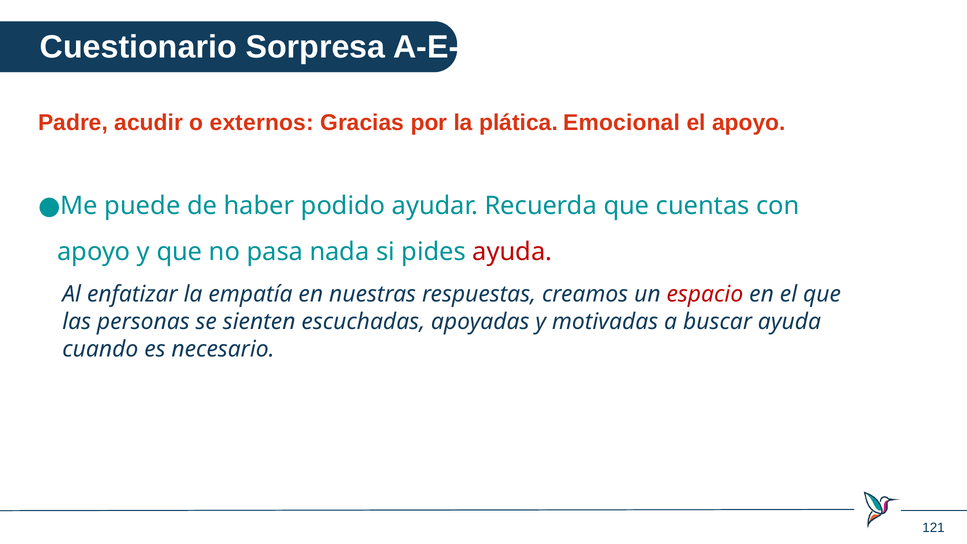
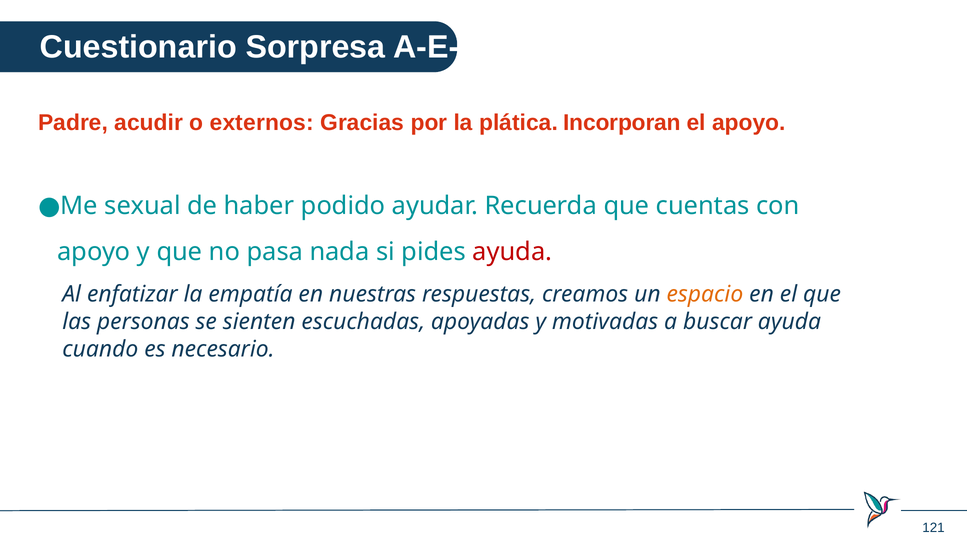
Emocional: Emocional -> Incorporan (622, 123)
puede: puede -> sexual (143, 206)
espacio colour: red -> orange (705, 294)
